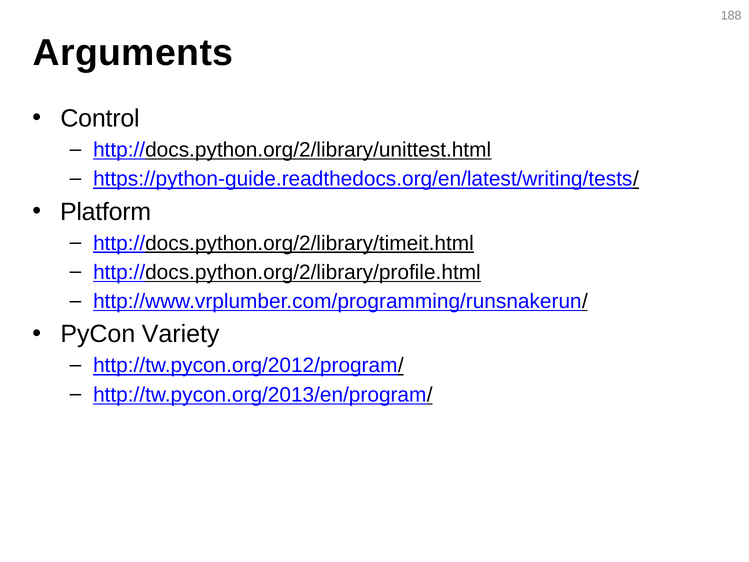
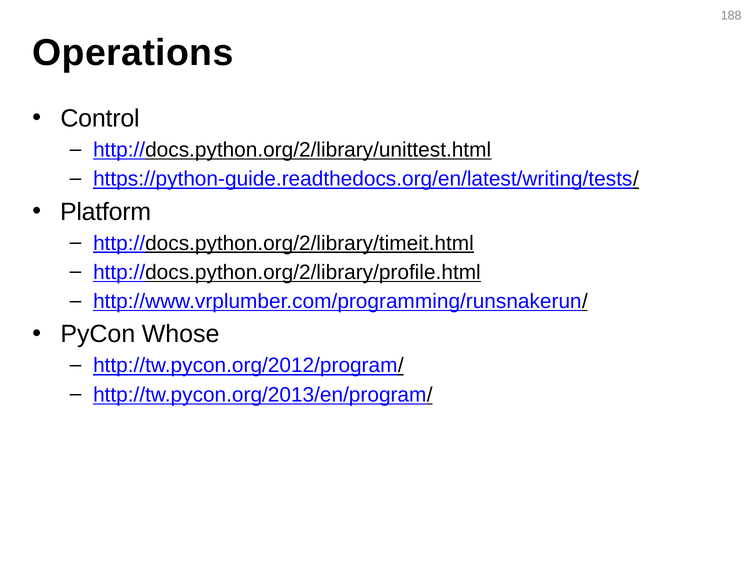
Arguments: Arguments -> Operations (133, 53)
Variety: Variety -> Whose (181, 334)
